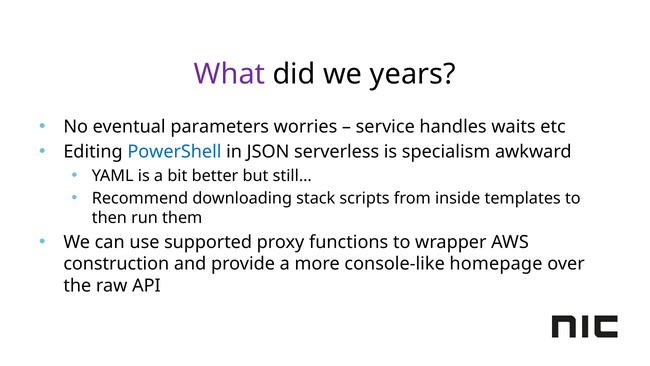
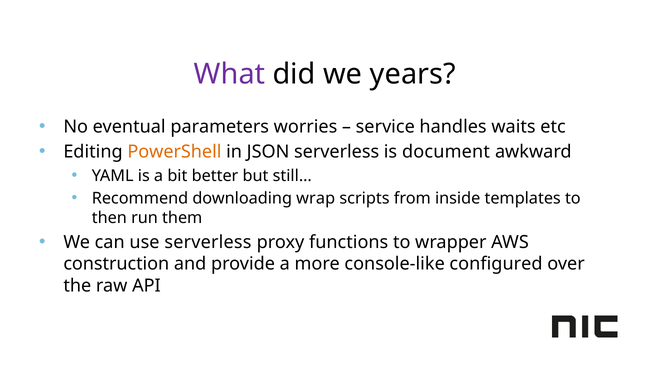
PowerShell colour: blue -> orange (174, 152)
specialism: specialism -> document (446, 152)
stack: stack -> wrap (316, 198)
use supported: supported -> serverless (208, 242)
homepage: homepage -> configured (496, 264)
